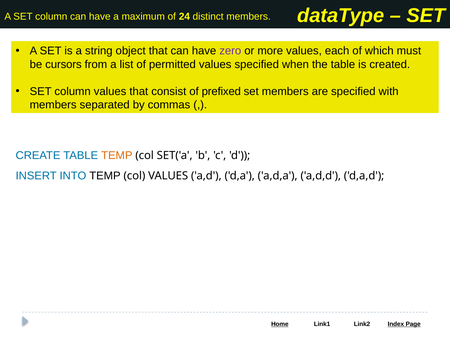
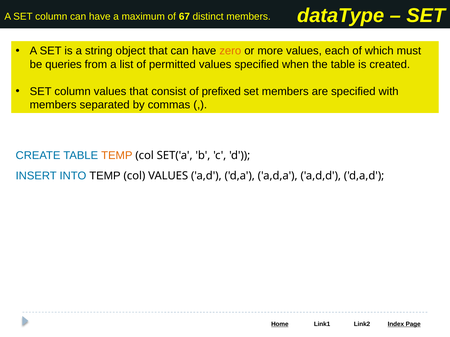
24: 24 -> 67 (184, 17)
zero colour: purple -> orange (230, 51)
cursors: cursors -> queries (63, 64)
